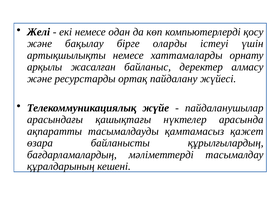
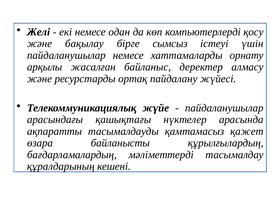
оларды: оларды -> сымсыз (170, 43)
артықшылықты: артықшылықты -> пайдаланушылар (66, 55)
